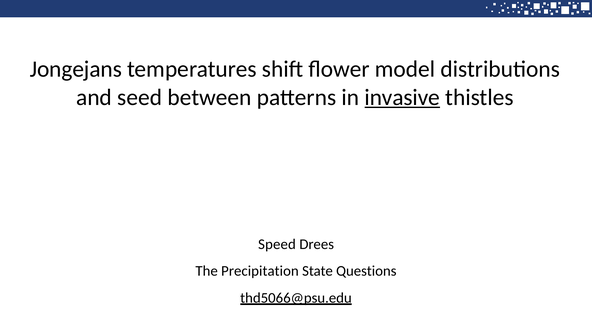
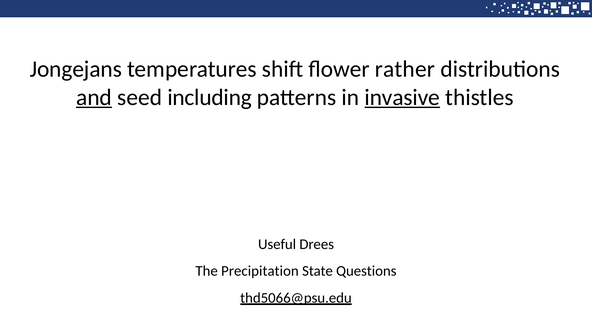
model: model -> rather (405, 69)
and underline: none -> present (94, 97)
between: between -> including (210, 97)
Speed: Speed -> Useful (277, 244)
